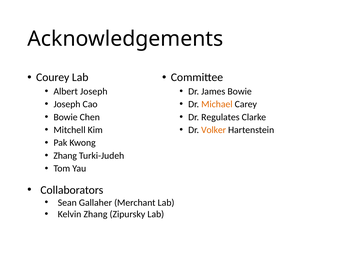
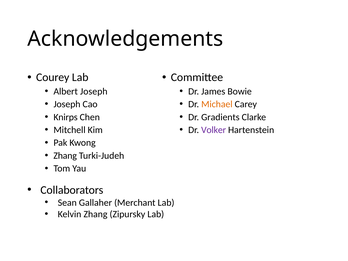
Bowie: Bowie -> Knirps (66, 117)
Regulates: Regulates -> Gradients (220, 117)
Volker colour: orange -> purple (214, 130)
